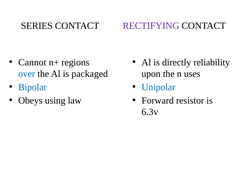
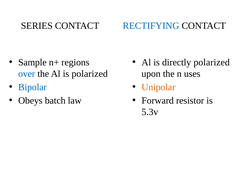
RECTIFYING colour: purple -> blue (151, 26)
Cannot: Cannot -> Sample (32, 62)
directly reliability: reliability -> polarized (212, 62)
is packaged: packaged -> polarized (90, 74)
Unipolar colour: blue -> orange (158, 87)
using: using -> batch (55, 100)
6.3v: 6.3v -> 5.3v (150, 112)
